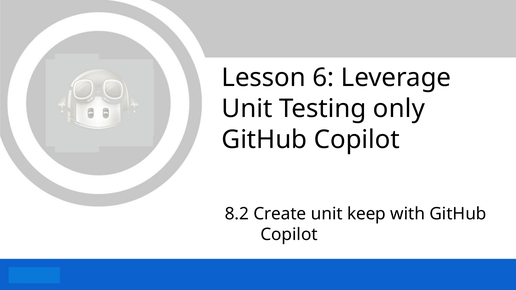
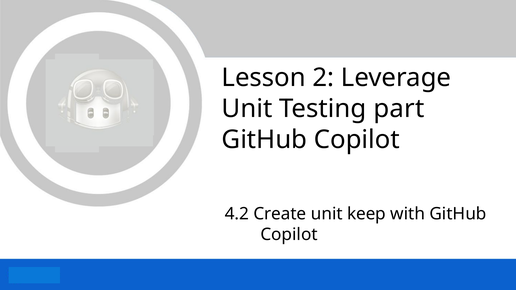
6: 6 -> 2 (323, 78)
only: only -> part (399, 109)
8.2: 8.2 -> 4.2 (237, 214)
